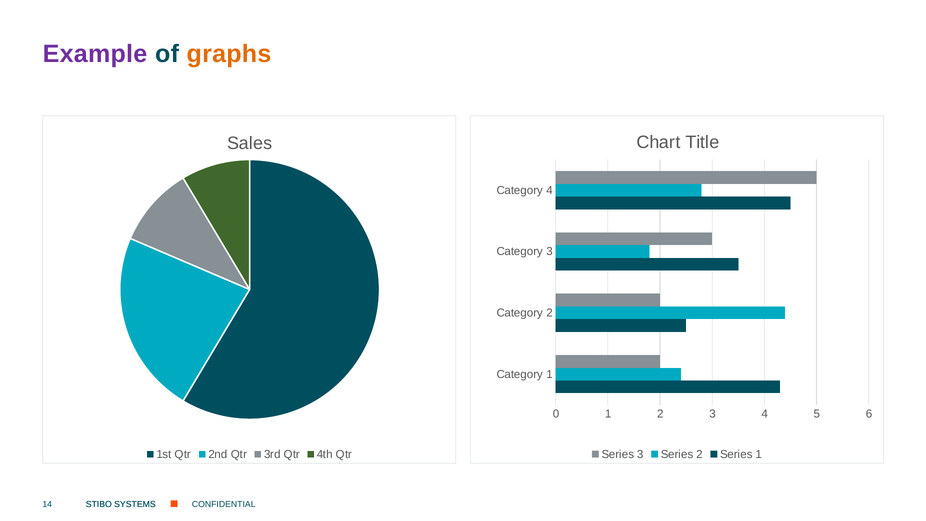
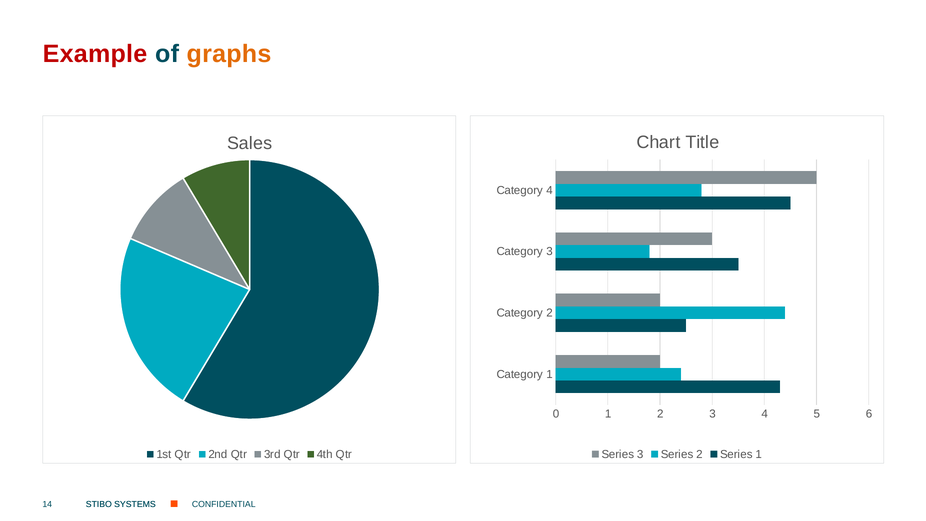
Example colour: purple -> red (95, 54)
